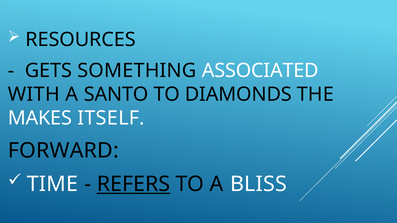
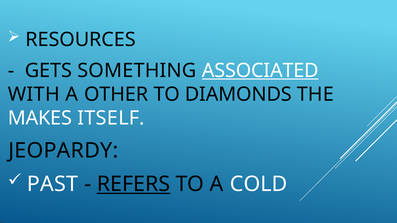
ASSOCIATED underline: none -> present (260, 71)
SANTO: SANTO -> OTHER (116, 94)
FORWARD: FORWARD -> JEOPARDY (63, 151)
TIME: TIME -> PAST (52, 184)
BLISS: BLISS -> COLD (259, 184)
